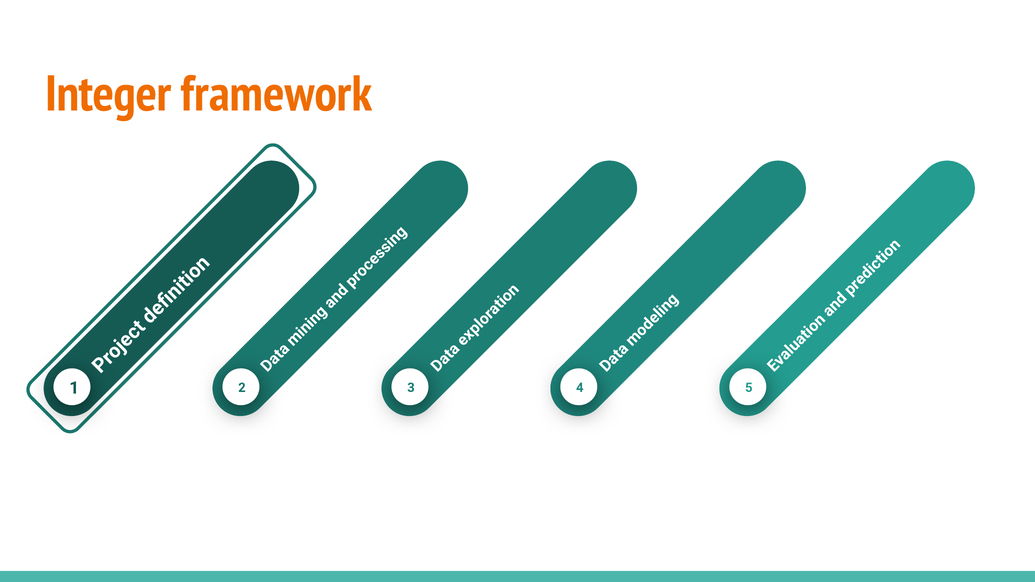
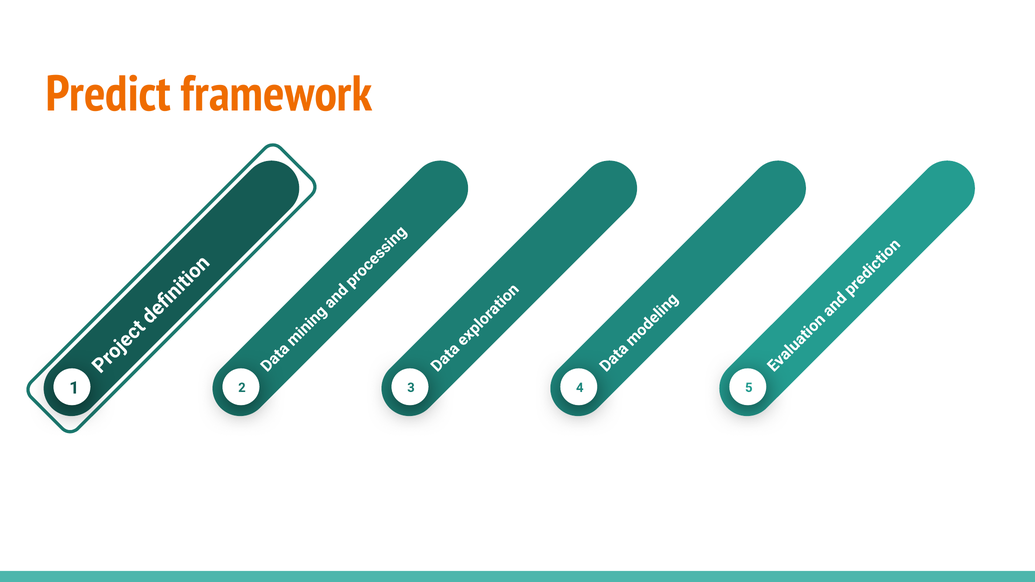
Integer: Integer -> Predict (108, 94)
